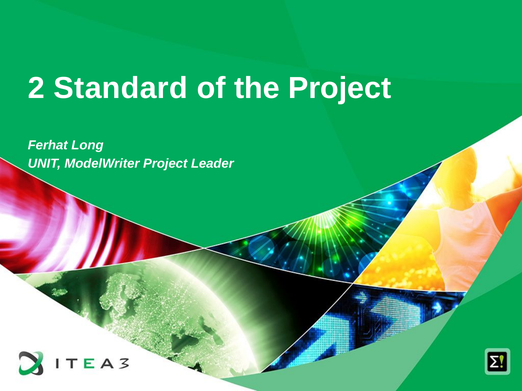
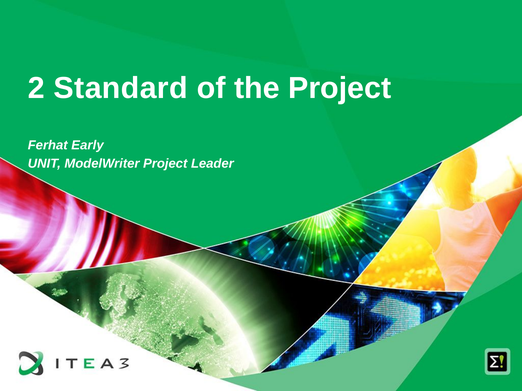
Long: Long -> Early (87, 145)
